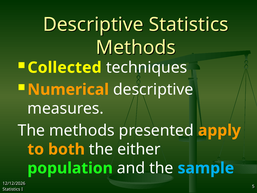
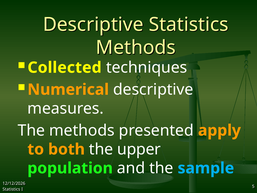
either: either -> upper (139, 149)
